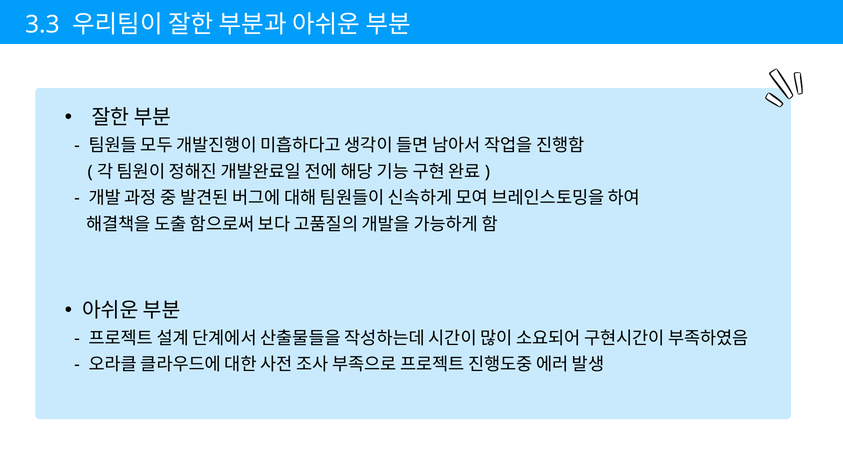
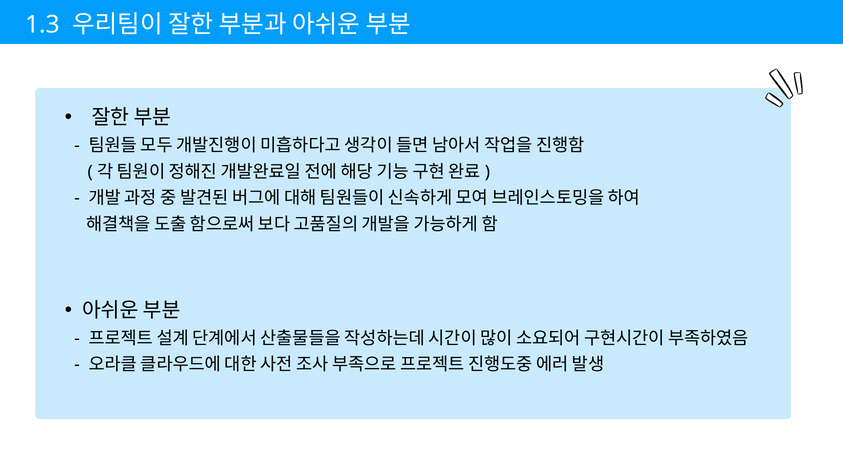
3.3: 3.3 -> 1.3 (43, 25)
